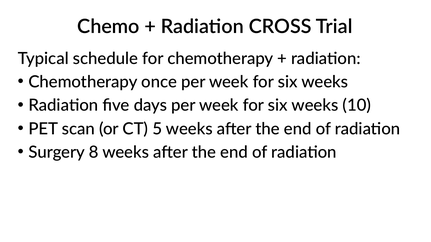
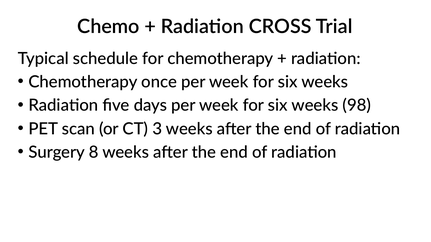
10: 10 -> 98 (357, 106)
5: 5 -> 3 (157, 129)
